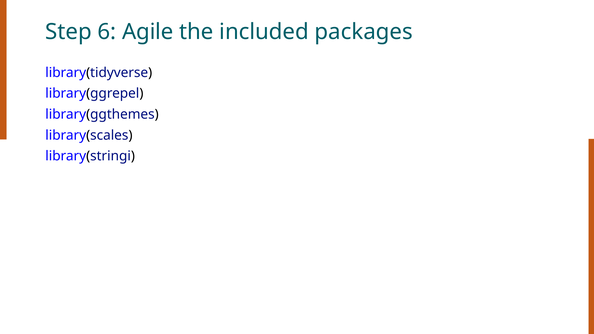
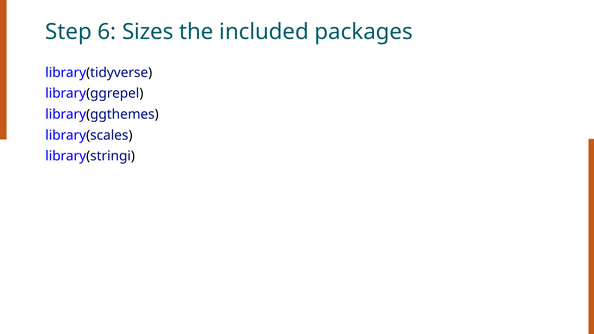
Agile: Agile -> Sizes (148, 32)
